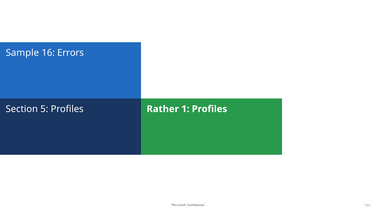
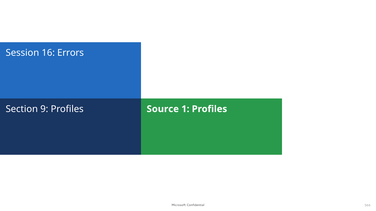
Sample: Sample -> Session (22, 53)
5: 5 -> 9 (44, 109)
Rather: Rather -> Source (163, 109)
